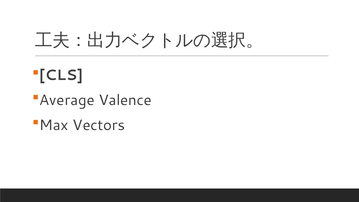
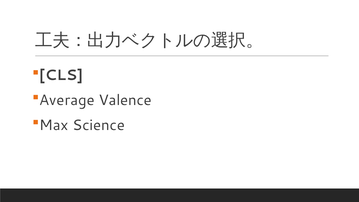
Vectors: Vectors -> Science (99, 125)
